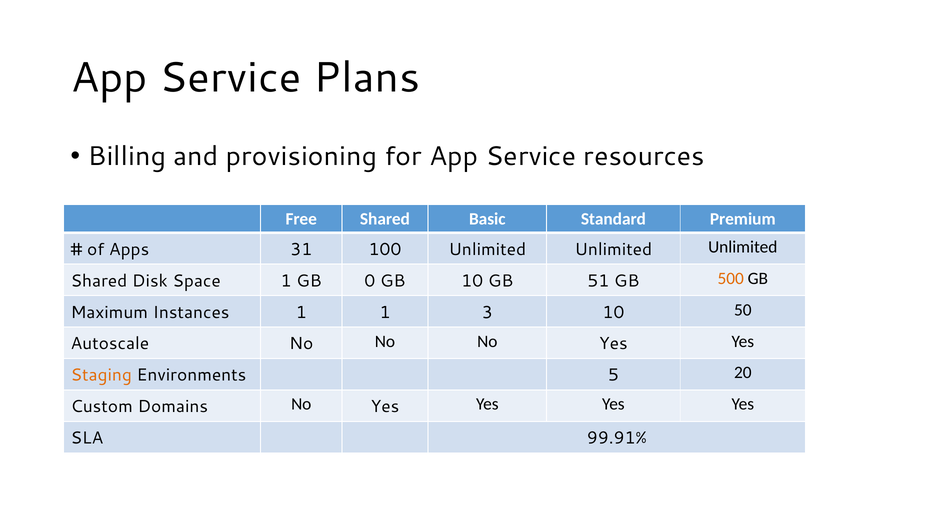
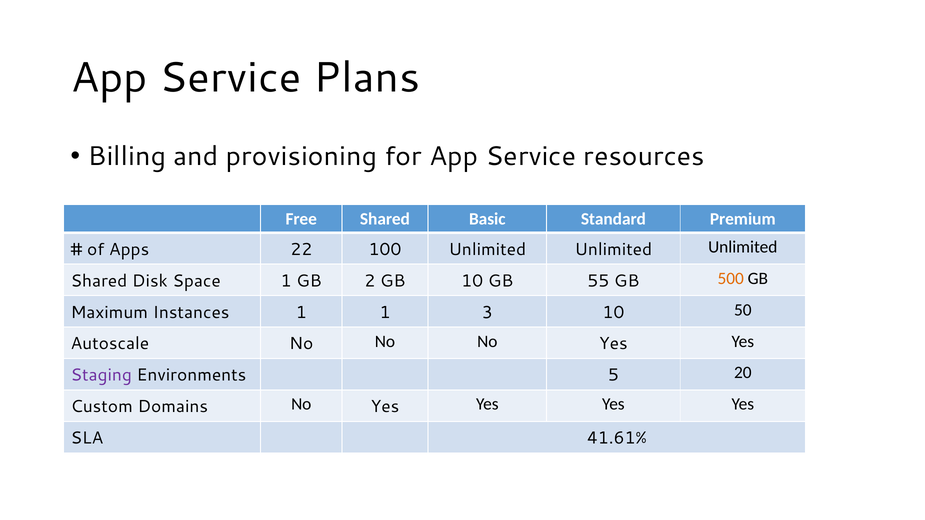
31: 31 -> 22 (301, 250)
0: 0 -> 2 (370, 281)
51: 51 -> 55 (598, 281)
Staging colour: orange -> purple (101, 375)
99.91%: 99.91% -> 41.61% (617, 438)
